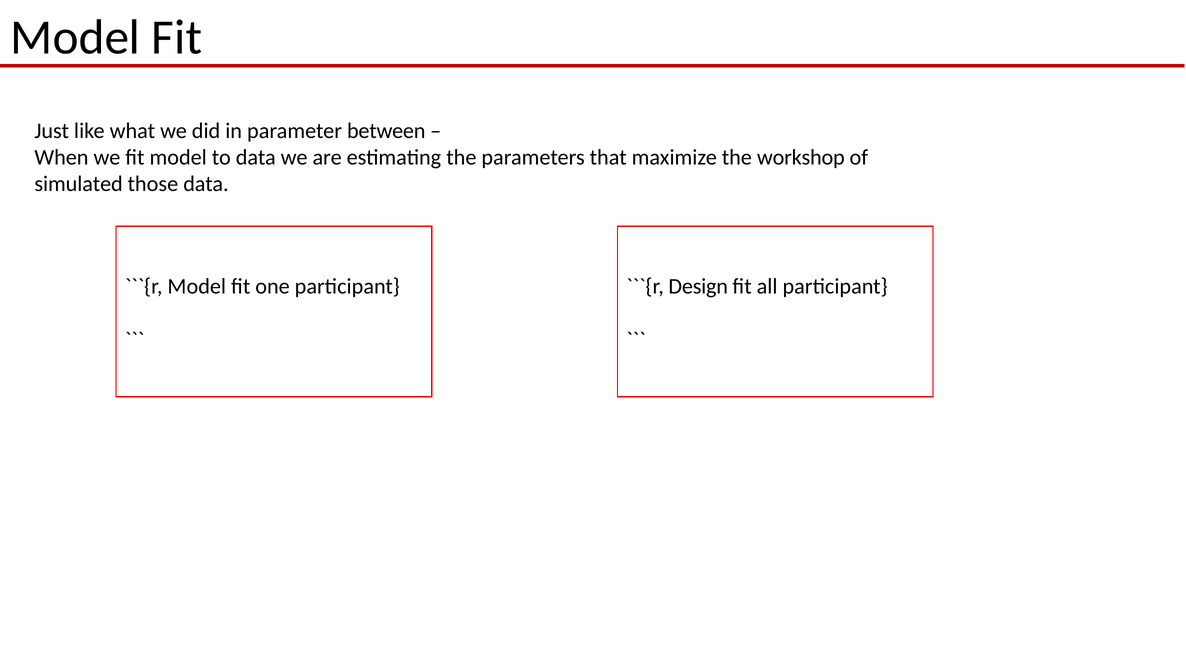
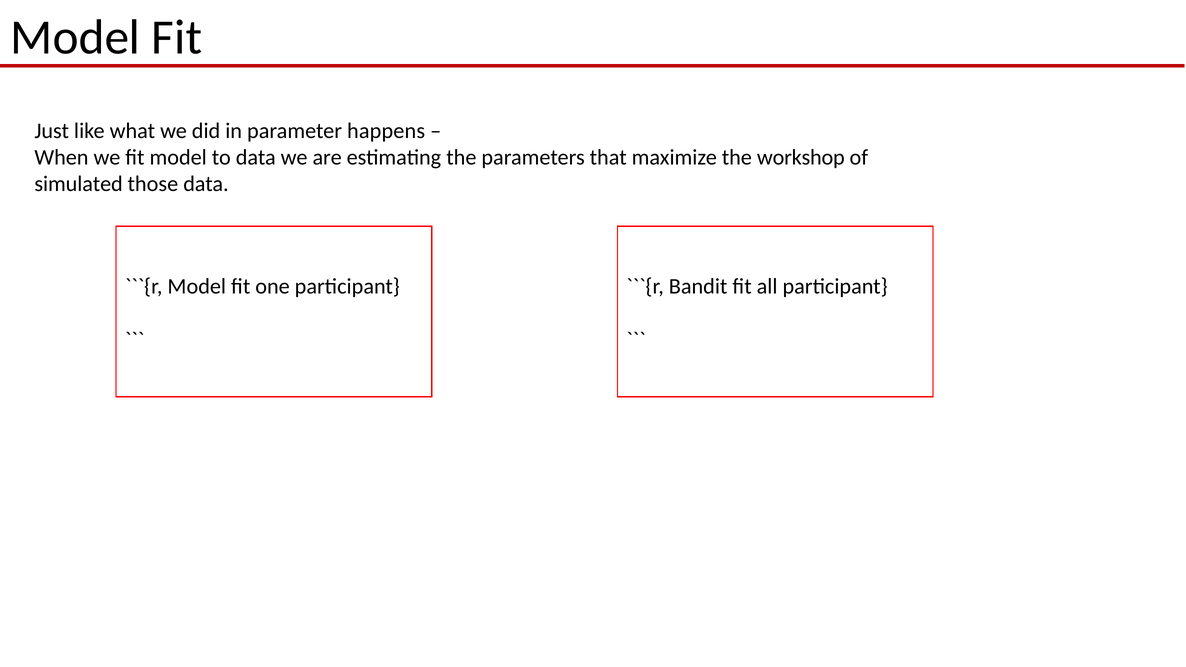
between: between -> happens (386, 131)
Design: Design -> Bandit (698, 286)
